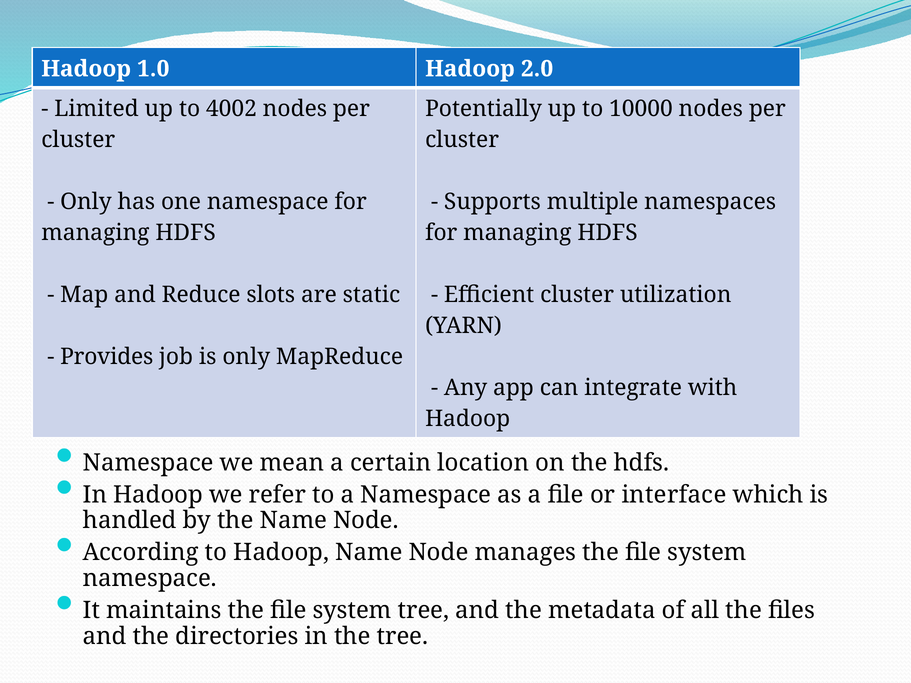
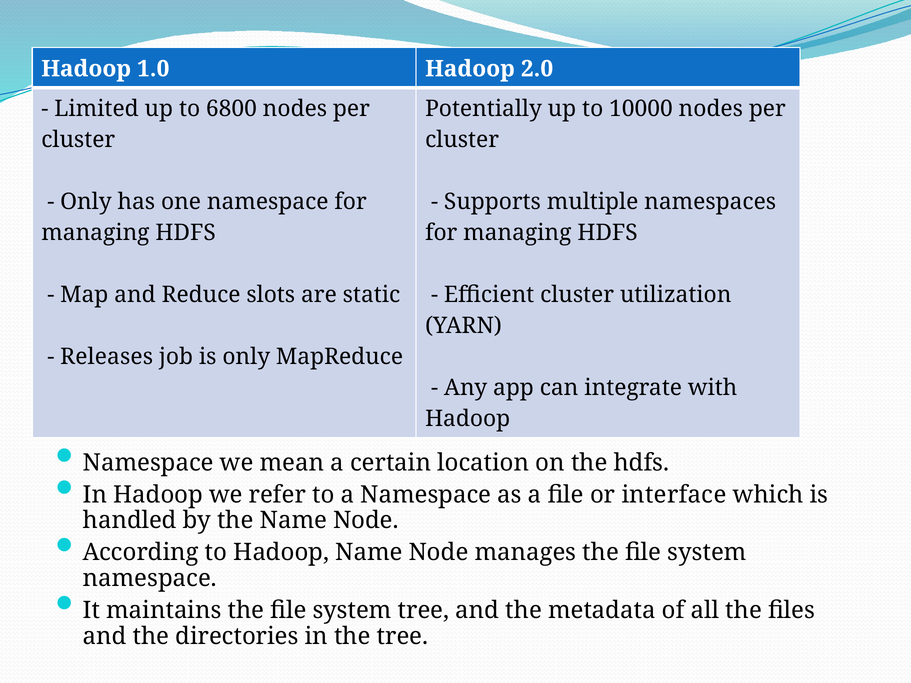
4002: 4002 -> 6800 (231, 109)
Provides: Provides -> Releases (107, 357)
